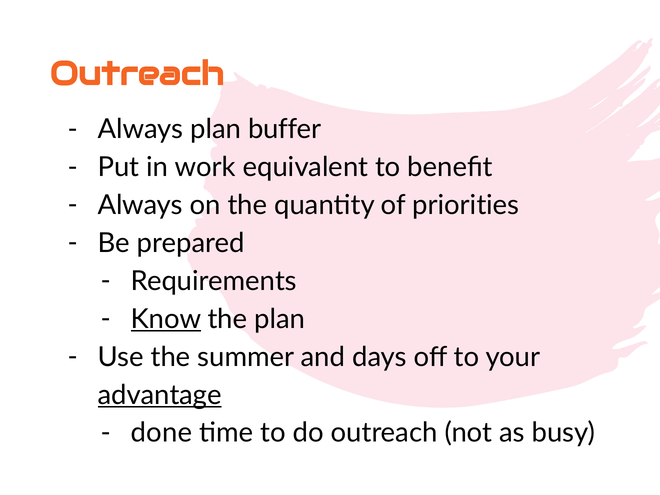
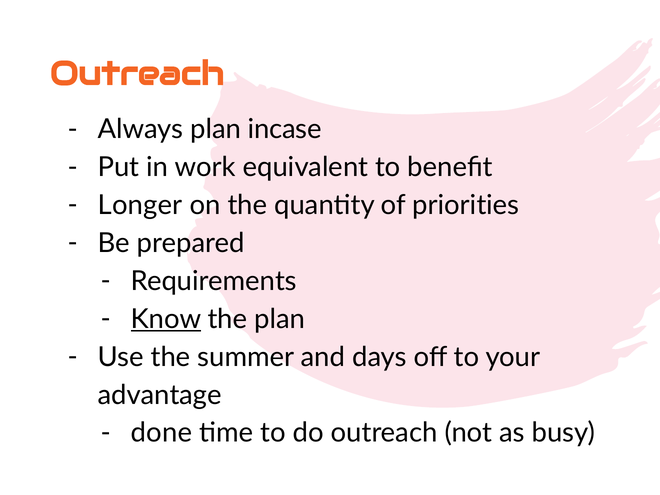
buffer: buffer -> incase (285, 129)
Always: Always -> Longer (140, 205)
advantage underline: present -> none (160, 395)
